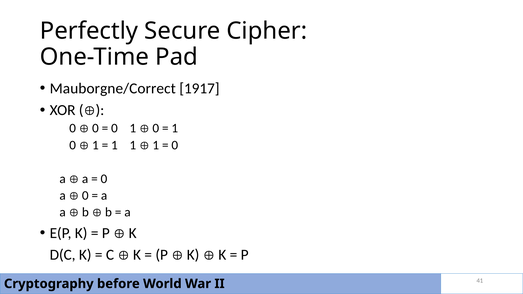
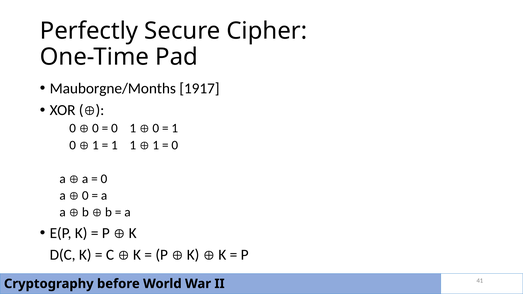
Mauborgne/Correct: Mauborgne/Correct -> Mauborgne/Months (113, 88)
